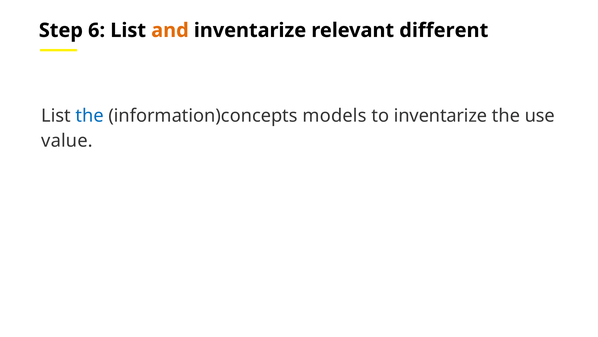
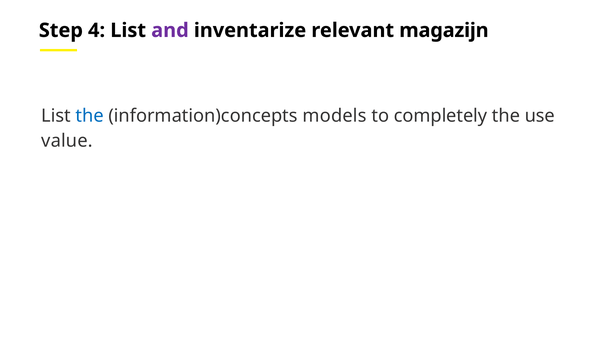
6: 6 -> 4 (97, 30)
and colour: orange -> purple (170, 30)
different: different -> magazijn (444, 30)
to inventarize: inventarize -> completely (441, 115)
